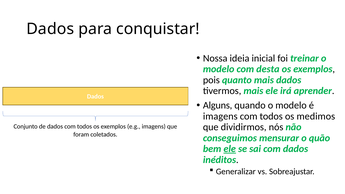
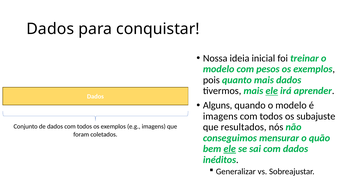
desta: desta -> pesos (268, 69)
ele underline: none -> present (272, 91)
medimos: medimos -> subajuste (316, 116)
dividirmos: dividirmos -> resultados (244, 127)
